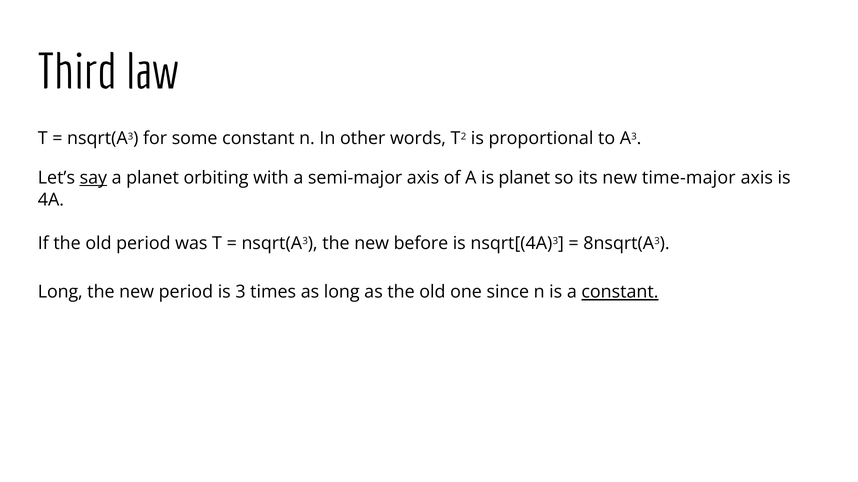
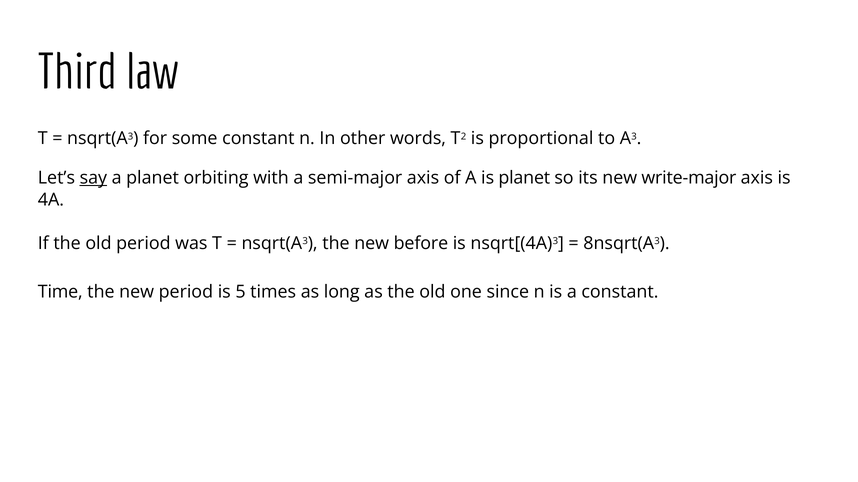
time-major: time-major -> write-major (689, 178)
Long: Long -> Time (60, 292)
3: 3 -> 5 (240, 292)
constant underline: present -> none (620, 292)
